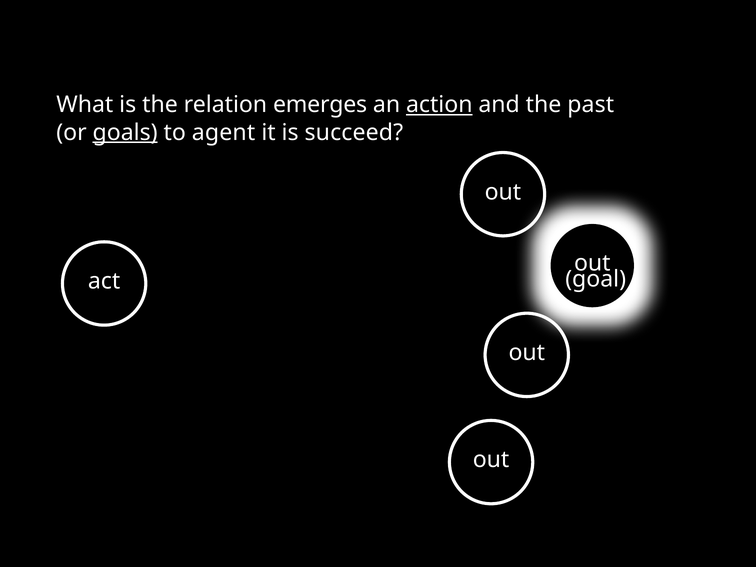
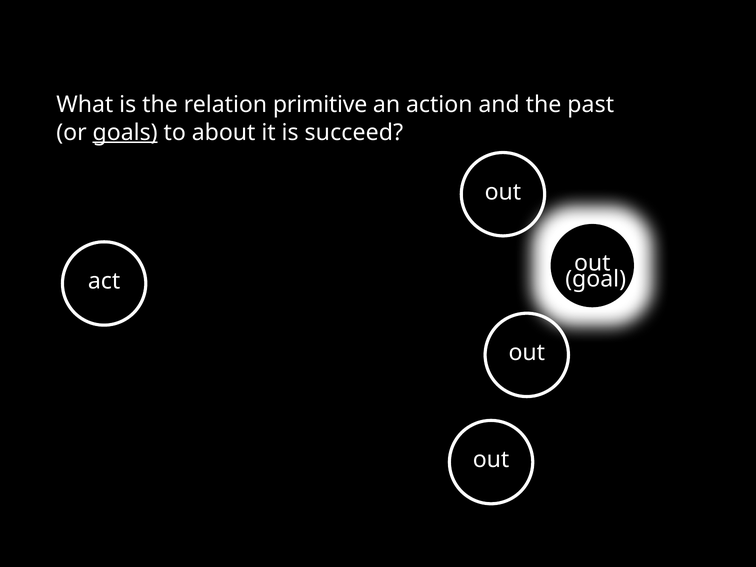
emerges: emerges -> primitive (320, 105)
action underline: present -> none (439, 105)
agent: agent -> about (224, 132)
